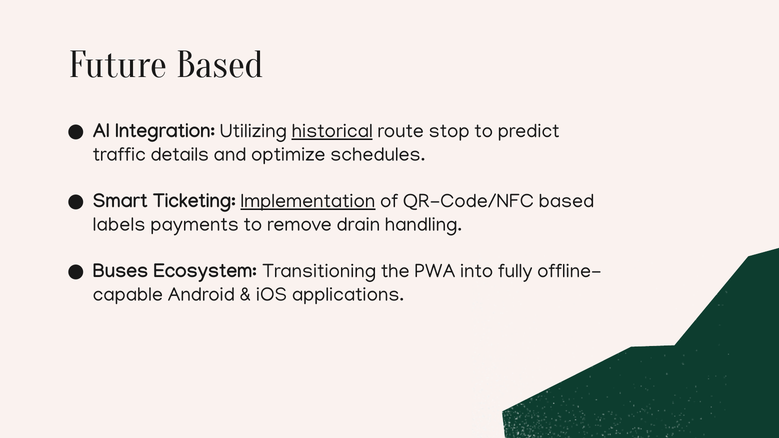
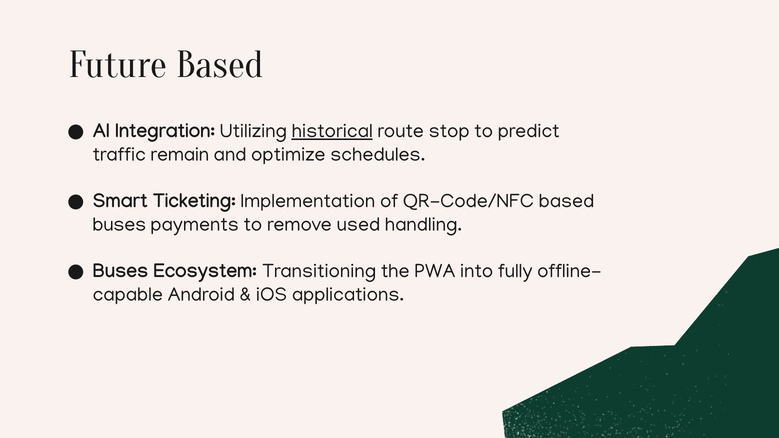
details: details -> remain (180, 154)
Implementation underline: present -> none (308, 201)
labels: labels -> buses (119, 224)
drain: drain -> used (358, 224)
